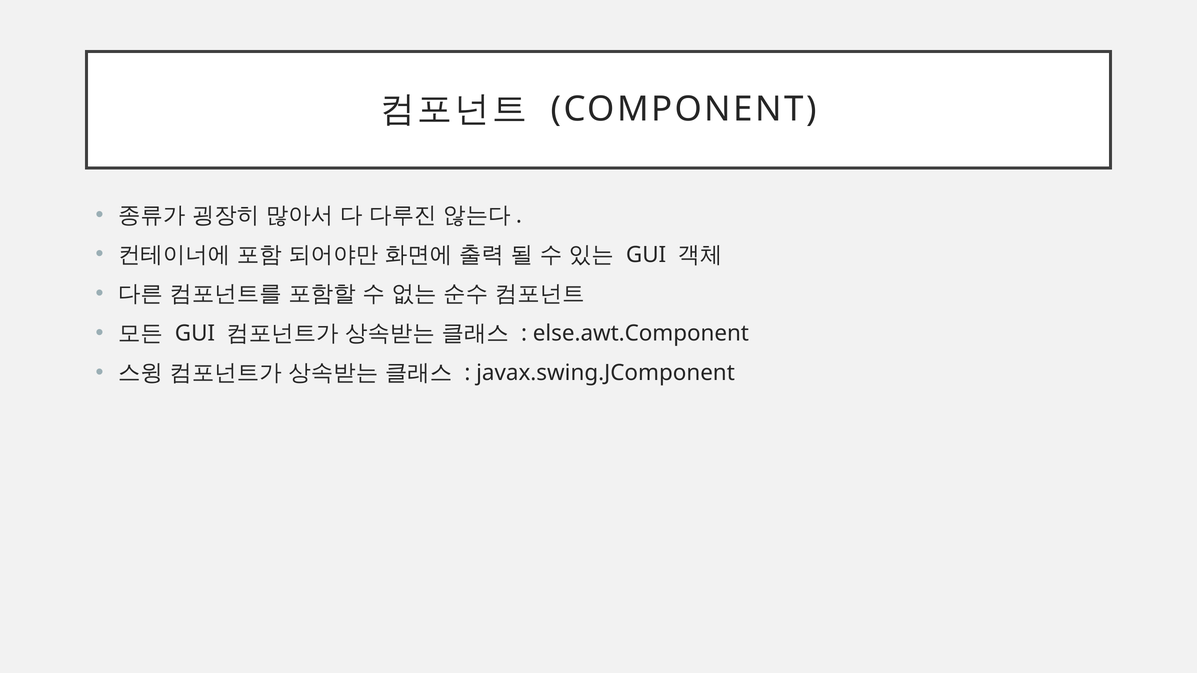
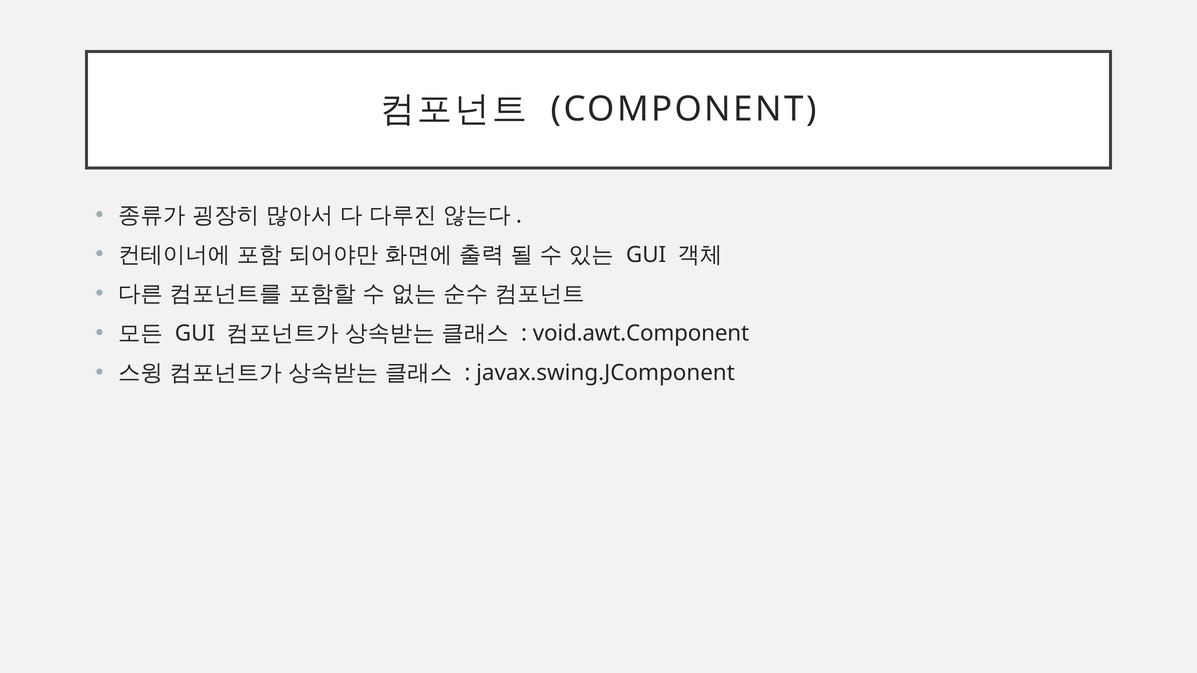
else.awt.Component: else.awt.Component -> void.awt.Component (641, 334)
